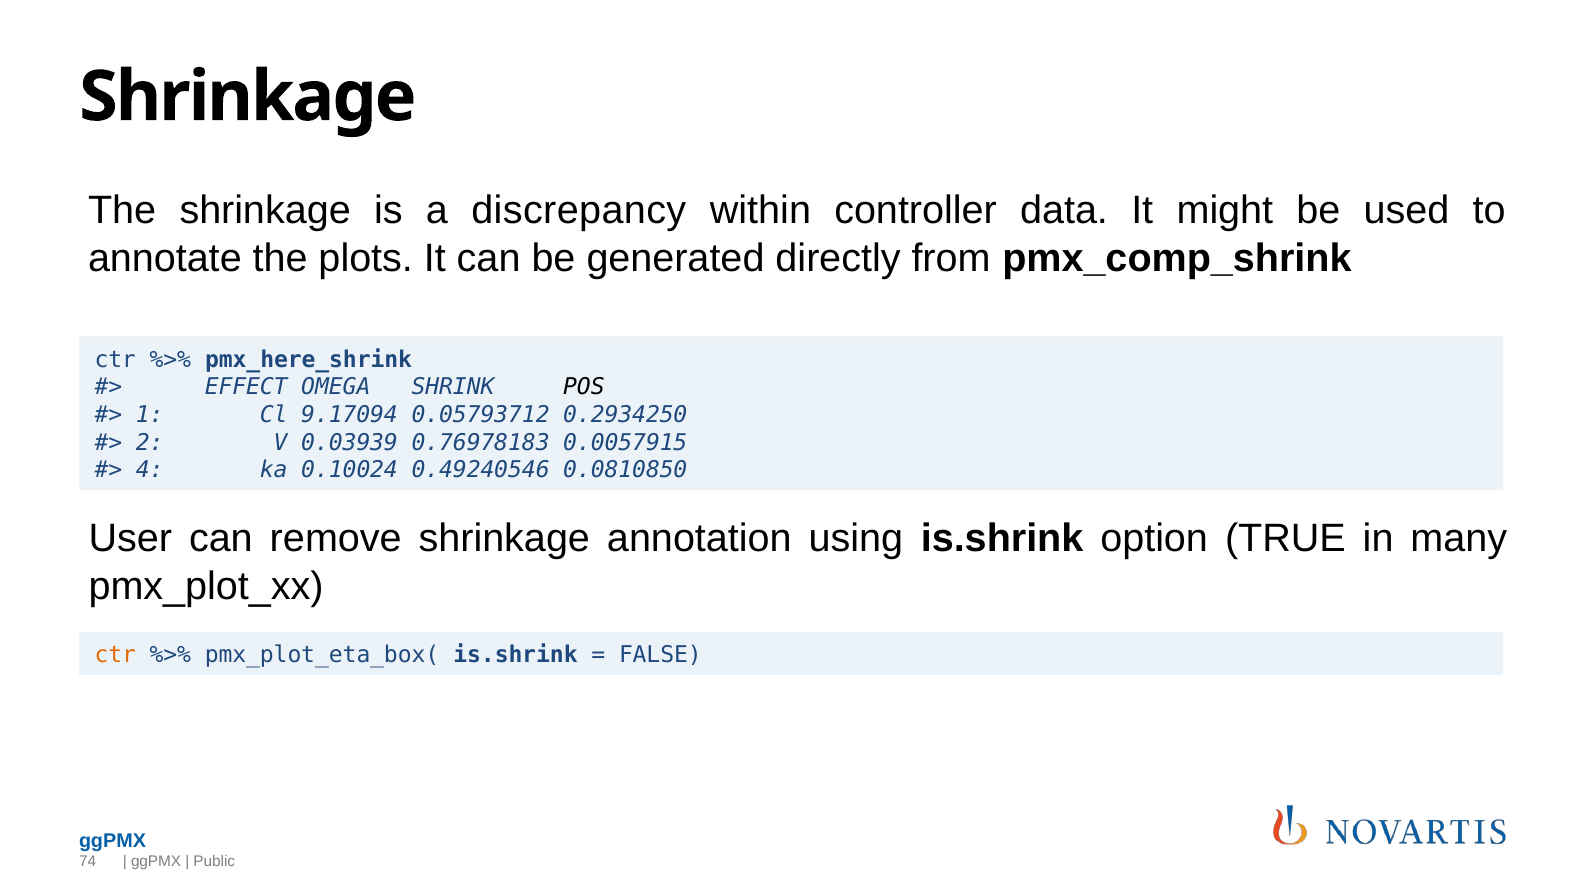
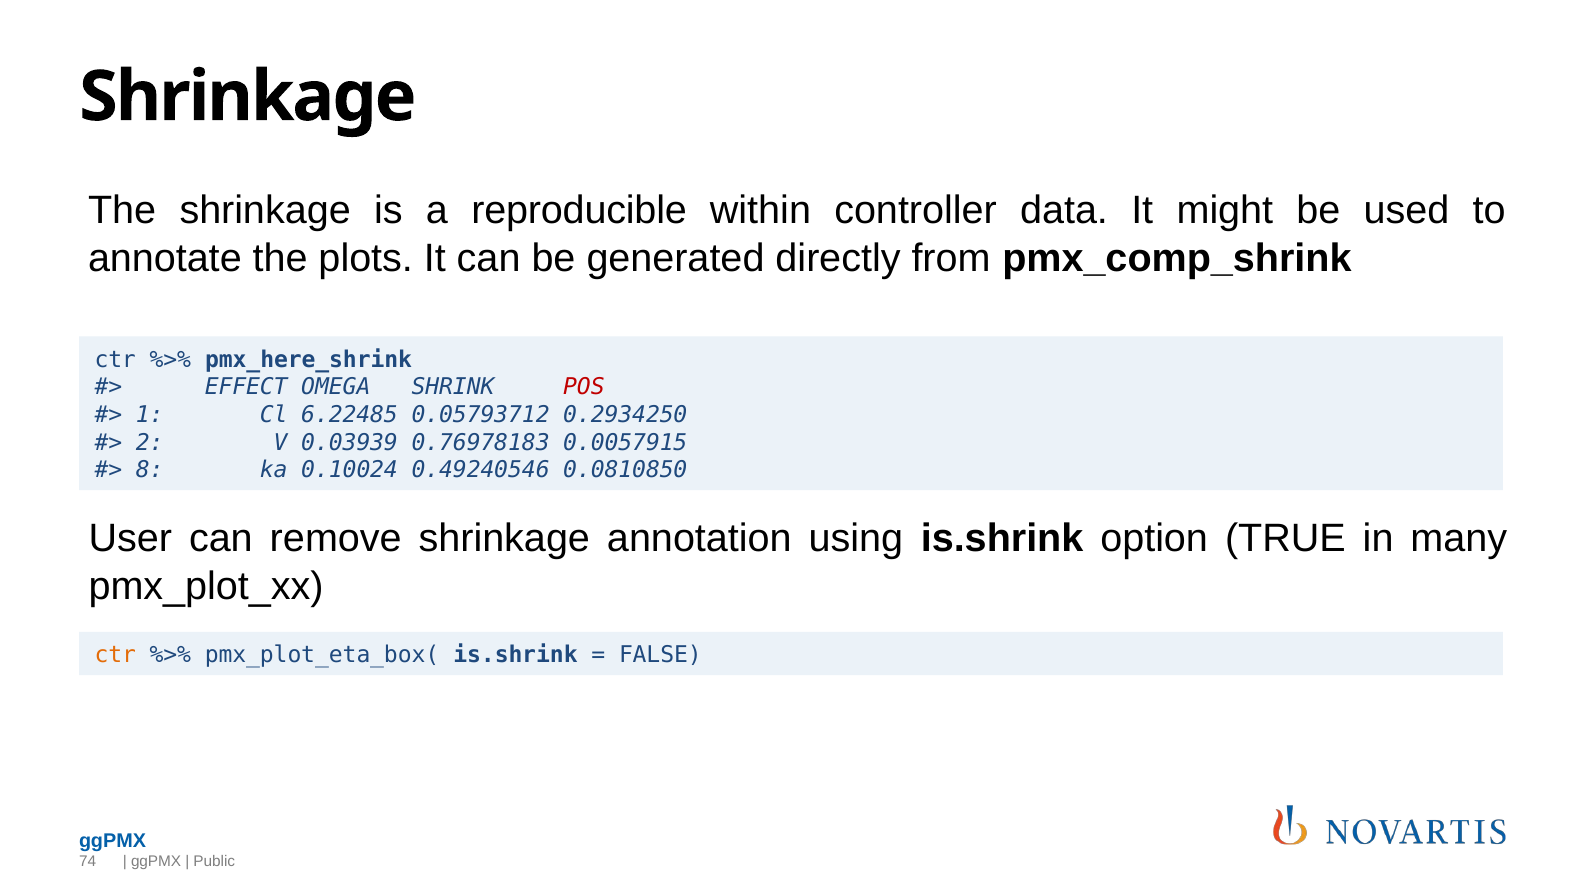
discrepancy: discrepancy -> reproducible (579, 211)
POS colour: black -> red (584, 387)
9.17094: 9.17094 -> 6.22485 (350, 415)
4: 4 -> 8 (150, 470)
